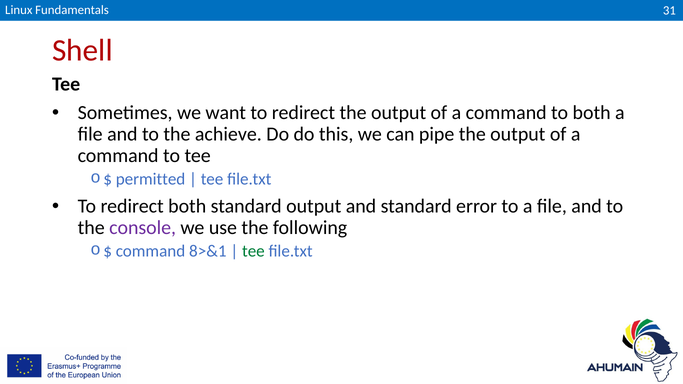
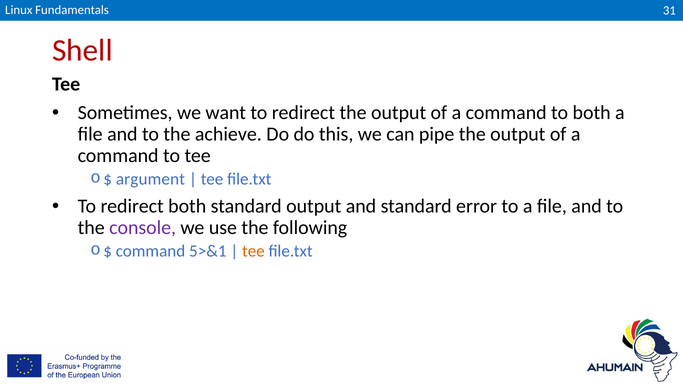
permitted: permitted -> argument (150, 179)
8>&1: 8>&1 -> 5>&1 (208, 251)
tee colour: green -> orange (253, 251)
